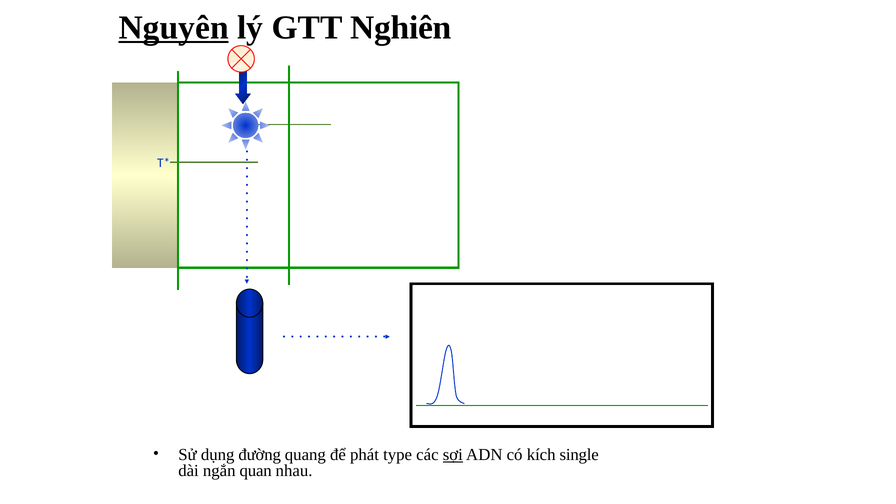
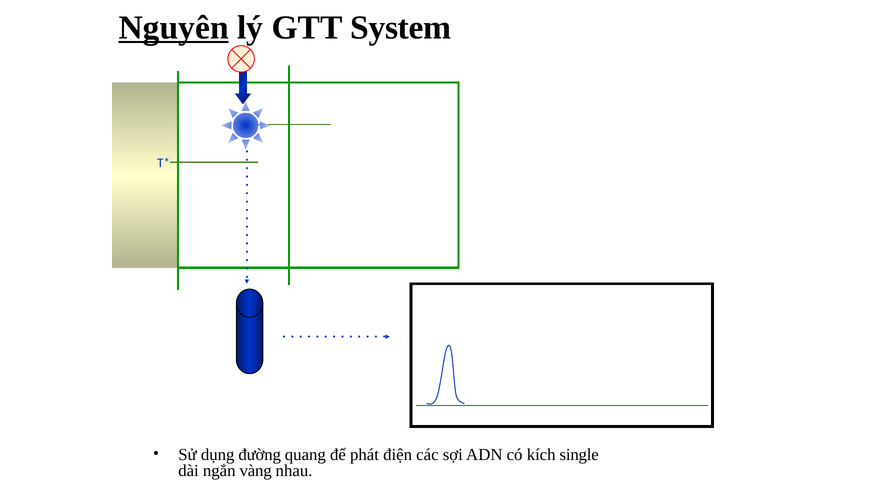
Nghiên: Nghiên -> System (401, 28)
type: type -> điện (398, 455)
sợi underline: present -> none (453, 455)
quan: quan -> vàng (256, 471)
